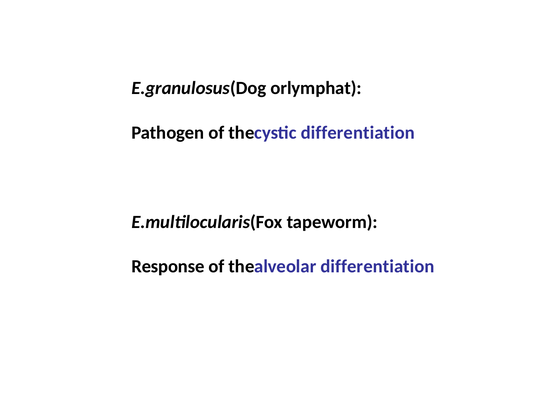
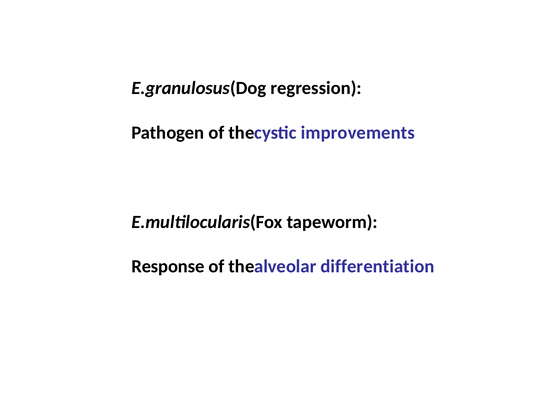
orlymphat: orlymphat -> regression (316, 88)
thecystic differentiation: differentiation -> improvements (358, 133)
